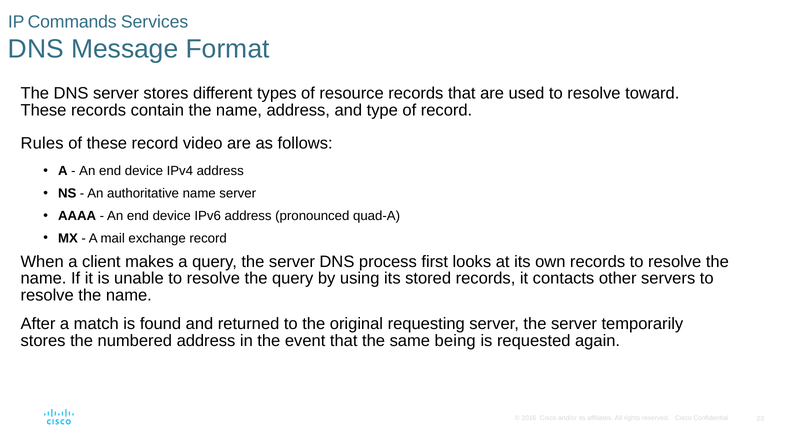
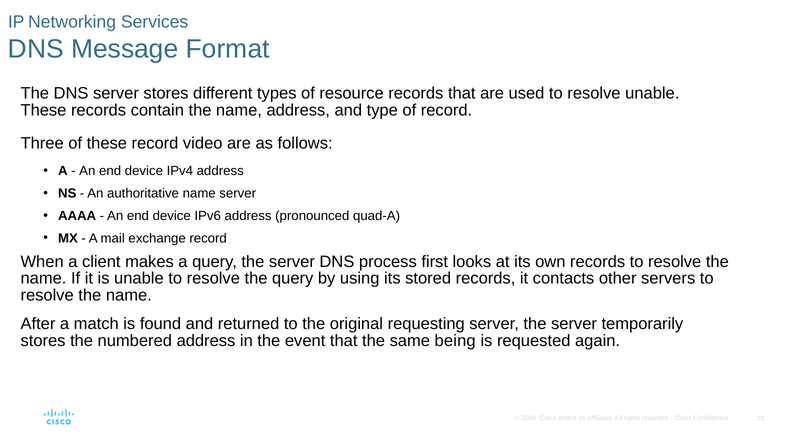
Commands: Commands -> Networking (72, 22)
resolve toward: toward -> unable (652, 94)
Rules: Rules -> Three (42, 144)
